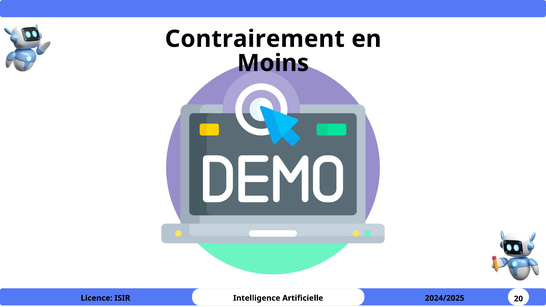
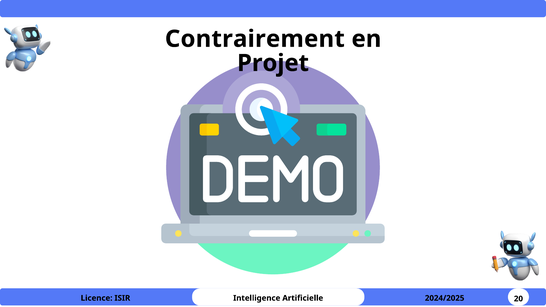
Moins: Moins -> Projet (273, 63)
